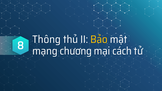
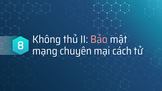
Thông: Thông -> Không (47, 39)
Bảo colour: yellow -> pink (99, 39)
chương: chương -> chuyên (76, 51)
